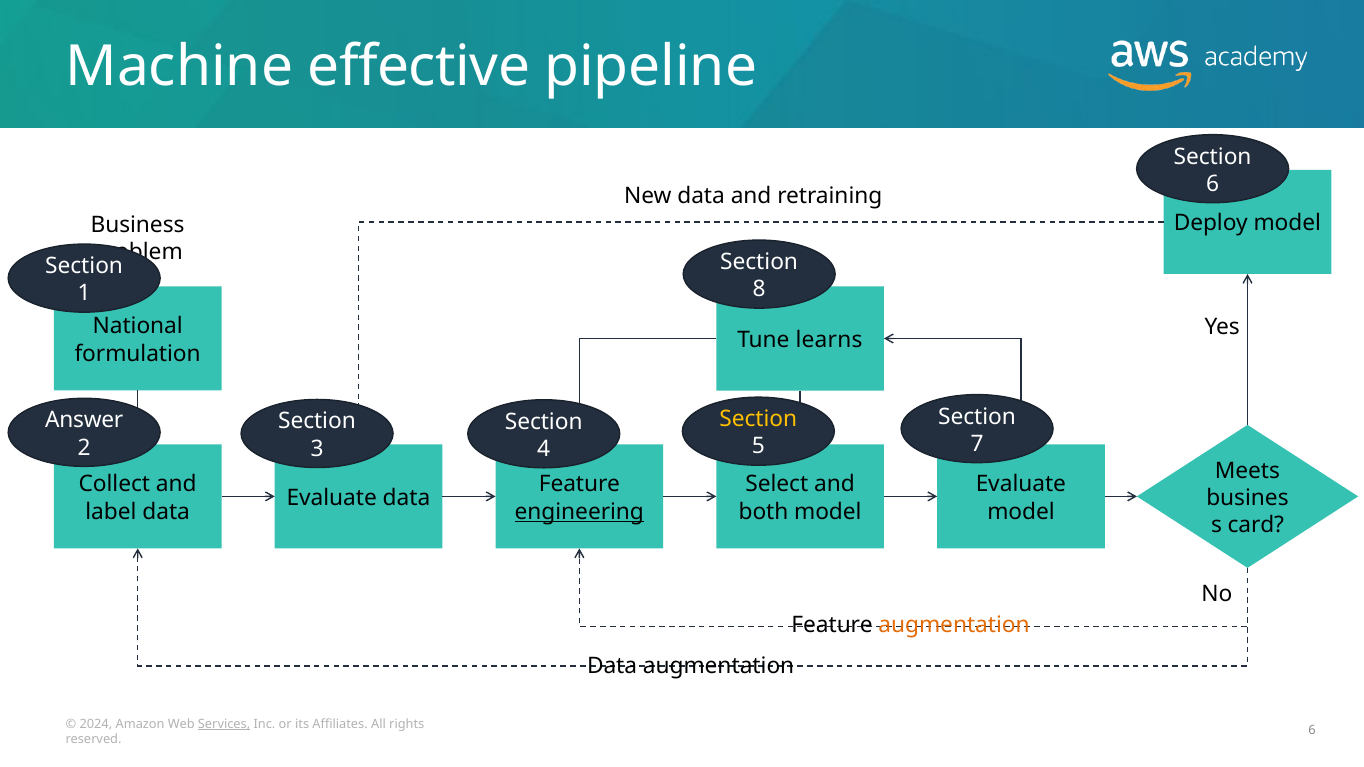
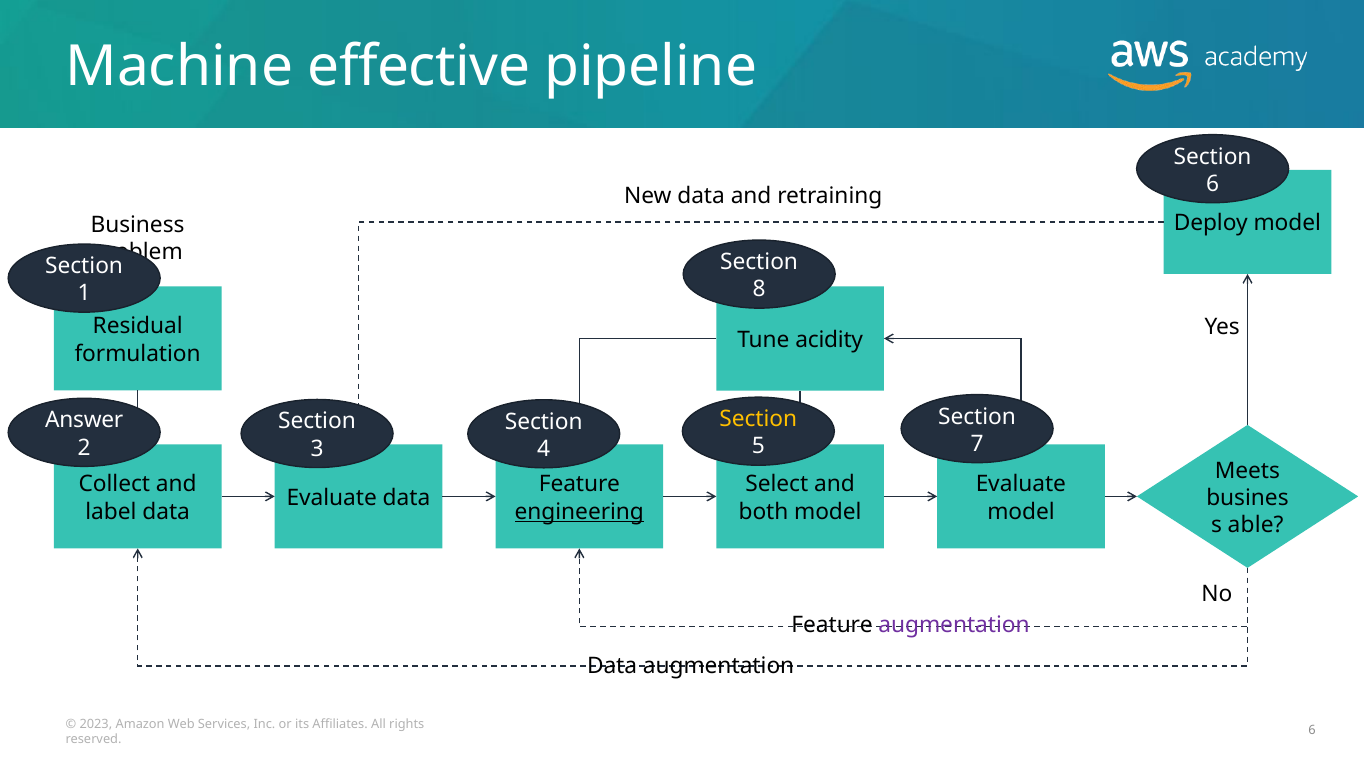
National: National -> Residual (138, 326)
learns: learns -> acidity (829, 340)
card: card -> able (1256, 525)
augmentation colour: orange -> purple (954, 625)
2024: 2024 -> 2023 (96, 724)
Services underline: present -> none (224, 724)
